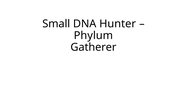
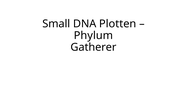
Hunter: Hunter -> Plotten (118, 24)
